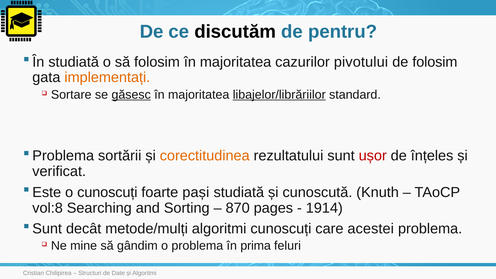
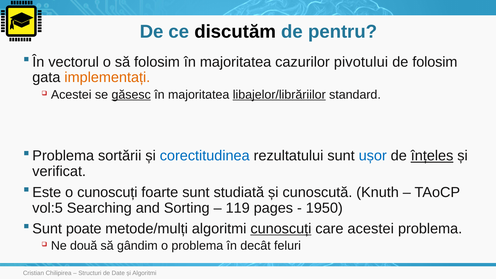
studiată: studiată -> vectorul (74, 62)
Sortare: Sortare -> Acestei (71, 95)
corectitudinea colour: orange -> blue (205, 156)
ușor colour: red -> blue (373, 156)
înțeles underline: none -> present (432, 156)
foarte pași: pași -> sunt (196, 192)
vol:8: vol:8 -> vol:5 (48, 208)
870: 870 -> 119 (238, 208)
1914: 1914 -> 1950 (324, 208)
decât: decât -> poate (84, 229)
cunoscuți underline: none -> present (281, 229)
mine: mine -> două (84, 246)
prima: prima -> decât (256, 246)
